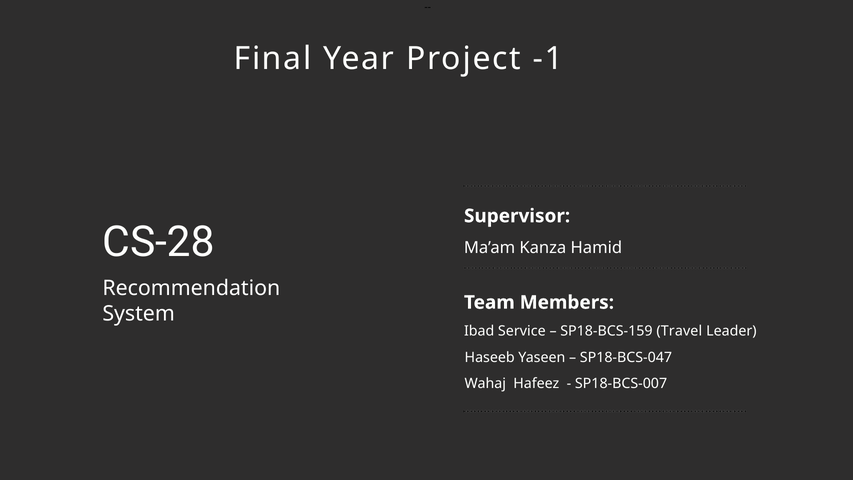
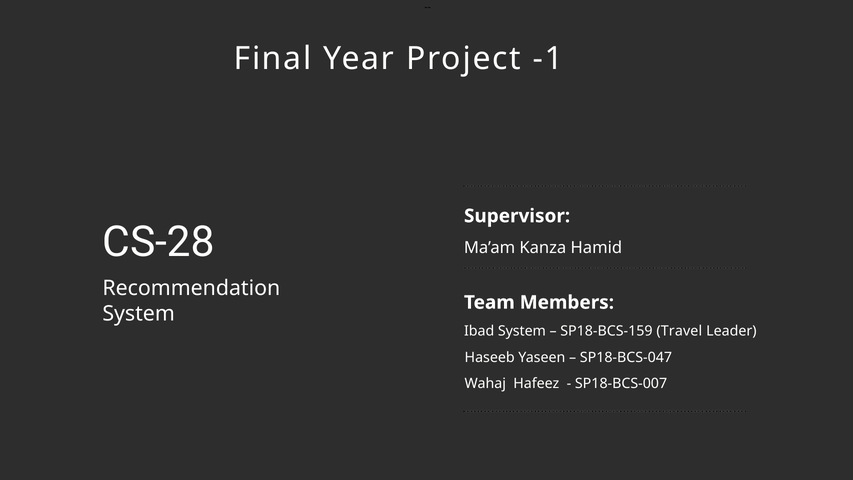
Ibad Service: Service -> System (522, 331)
